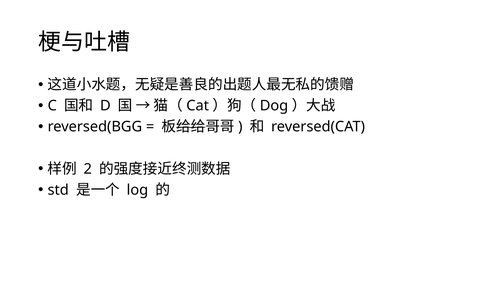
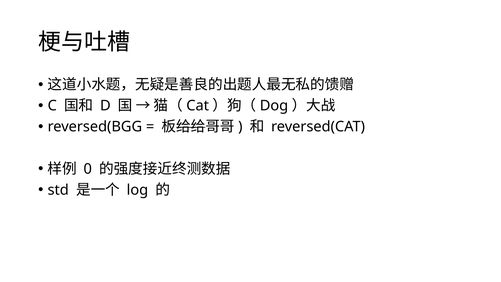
2: 2 -> 0 (88, 169)
